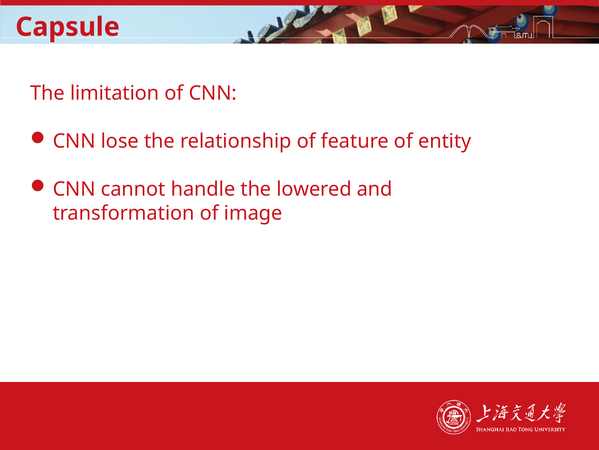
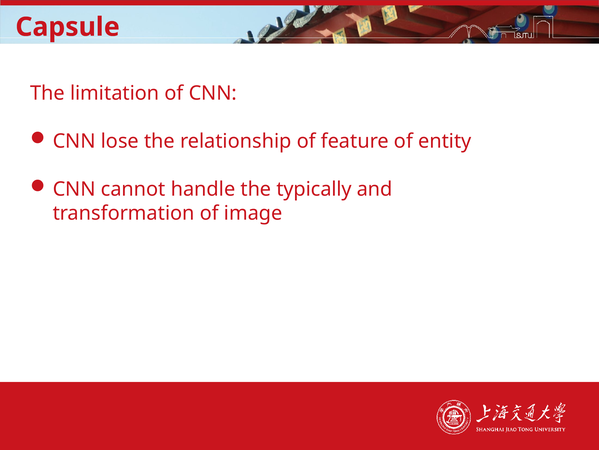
lowered: lowered -> typically (314, 189)
